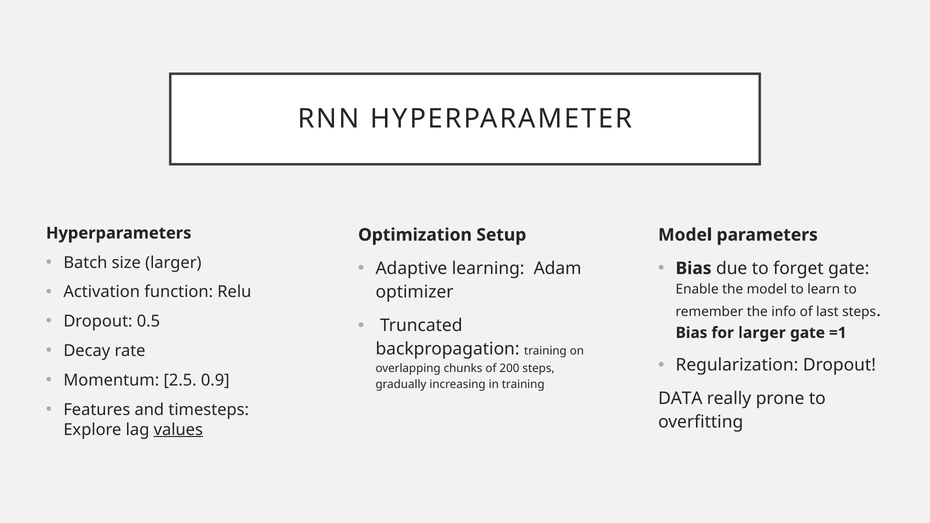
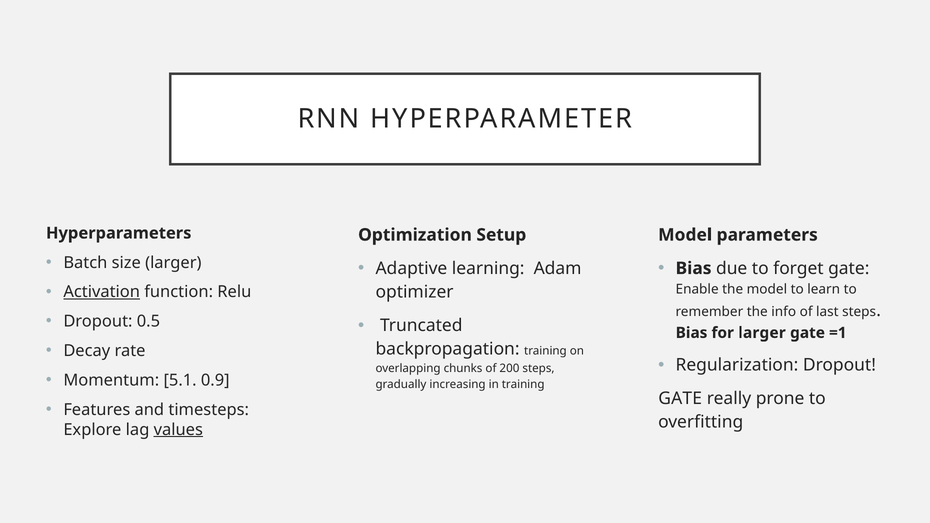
Activation underline: none -> present (102, 292)
2.5: 2.5 -> 5.1 (180, 380)
DATA: DATA -> GATE (680, 398)
